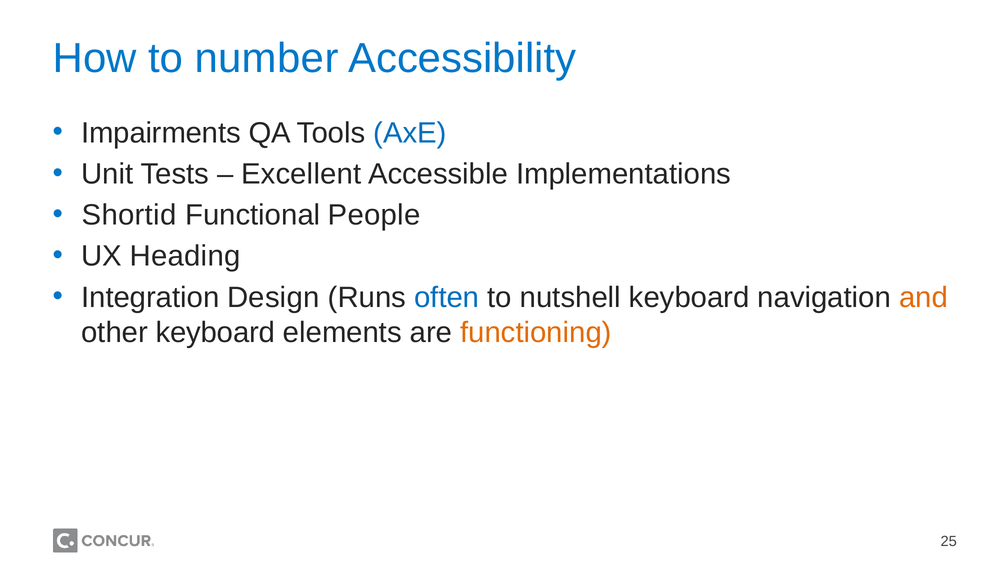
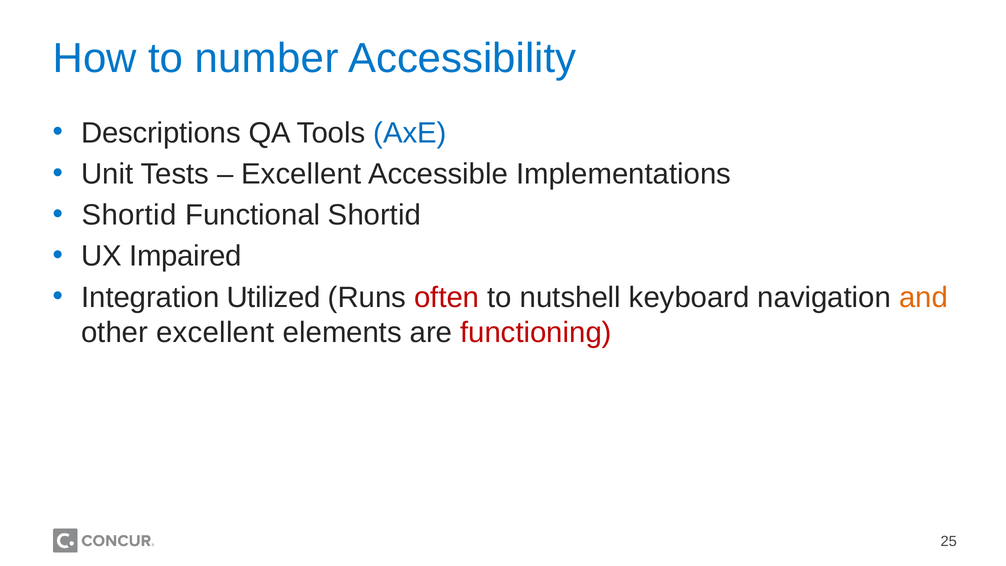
Impairments: Impairments -> Descriptions (161, 133)
Functional People: People -> Shortid (374, 215)
Heading: Heading -> Impaired (185, 256)
Design: Design -> Utilized (274, 297)
often colour: blue -> red (447, 297)
other keyboard: keyboard -> excellent (215, 333)
functioning colour: orange -> red (536, 333)
